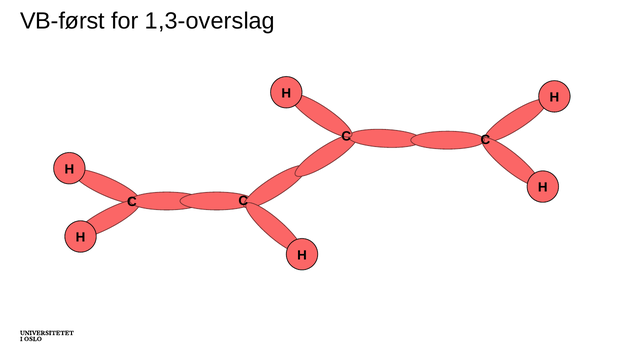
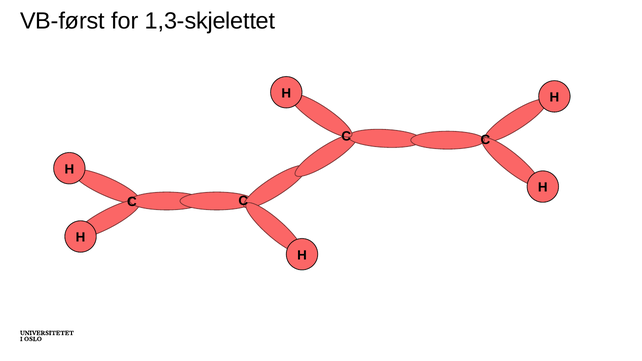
1,3-overslag: 1,3-overslag -> 1,3-skjelettet (210, 21)
